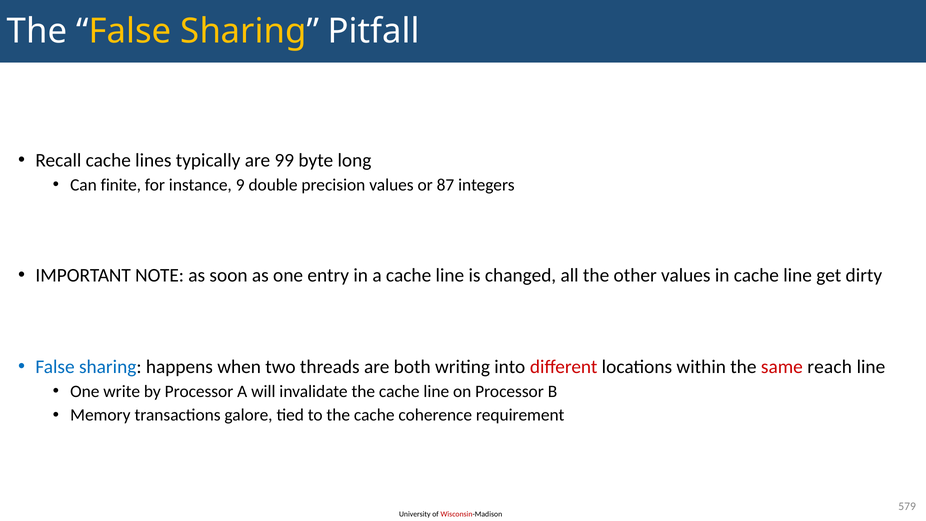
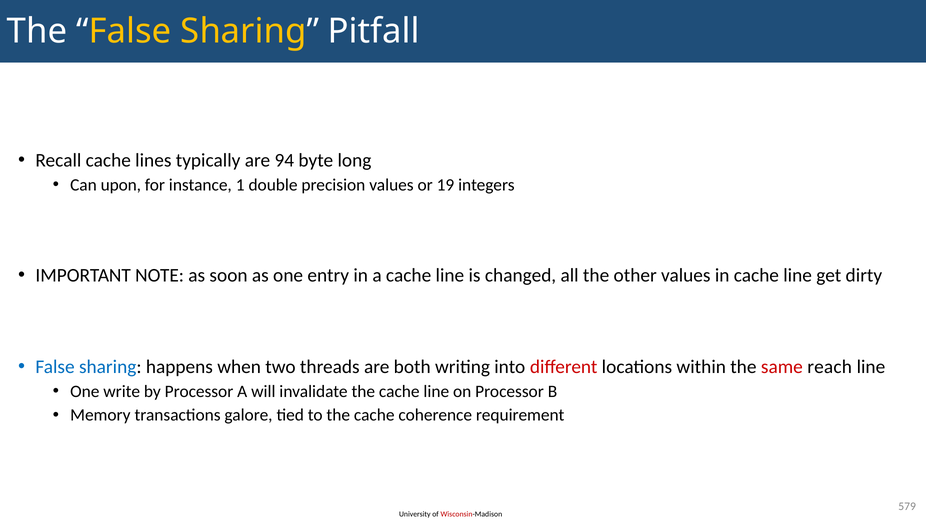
99: 99 -> 94 (284, 160)
finite: finite -> upon (121, 185)
9: 9 -> 1 (240, 185)
87: 87 -> 19 (445, 185)
